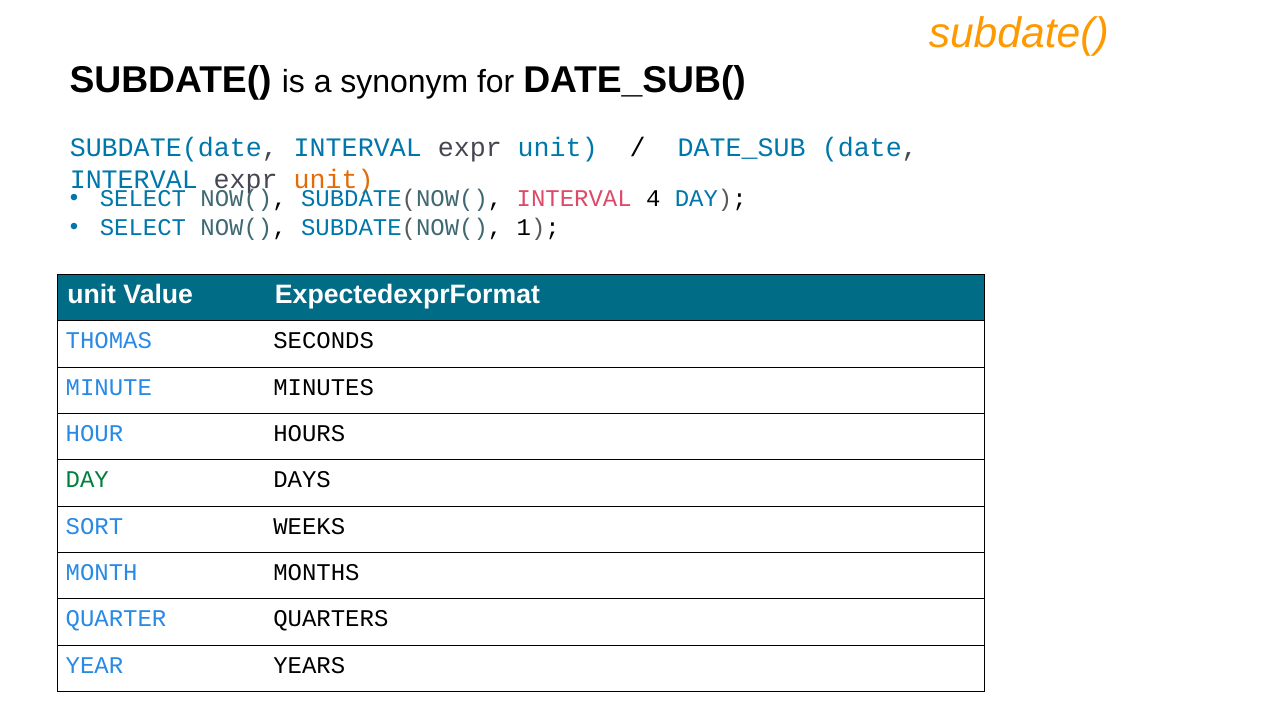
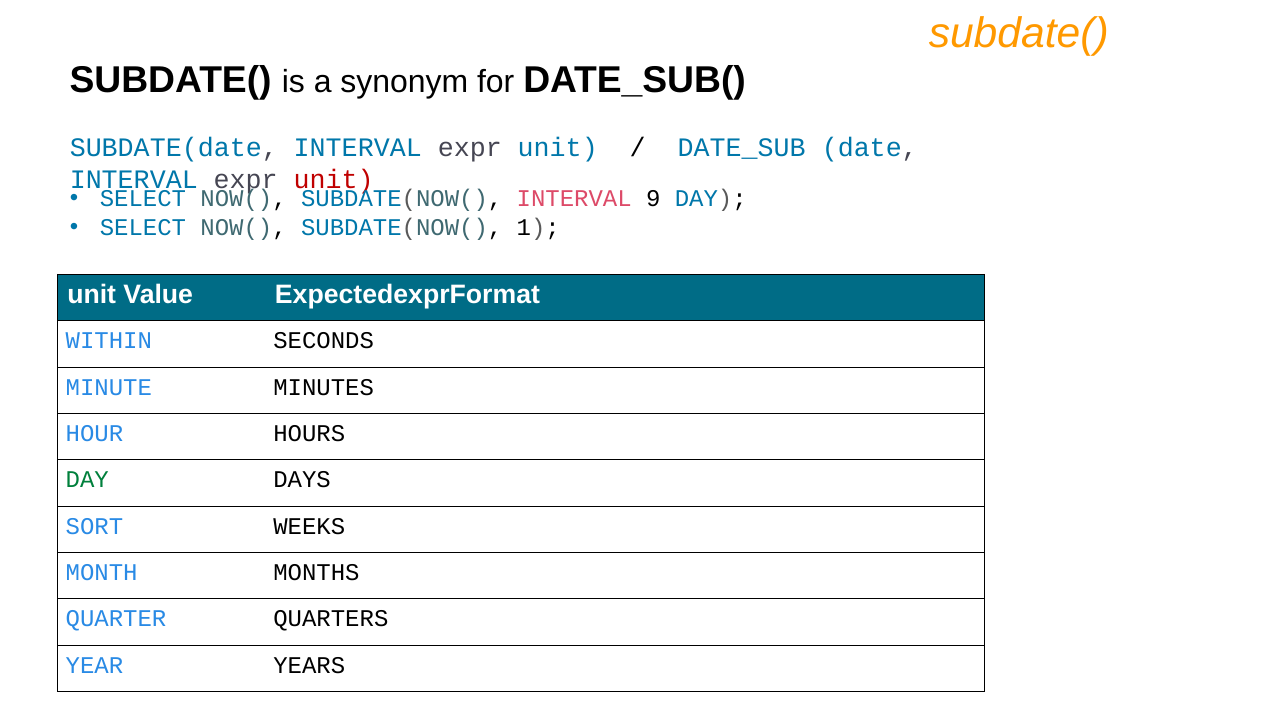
unit colour: orange -> red (334, 180)
4: 4 -> 9 (653, 199)
THOMAS: THOMAS -> WITHIN (109, 341)
